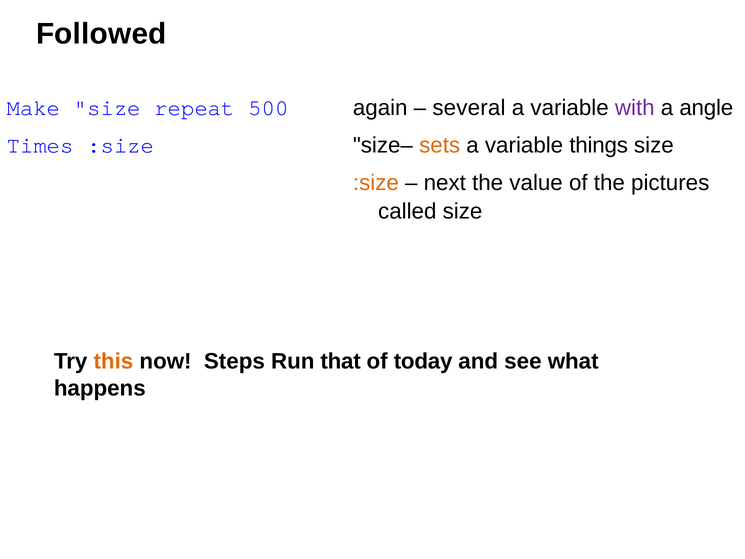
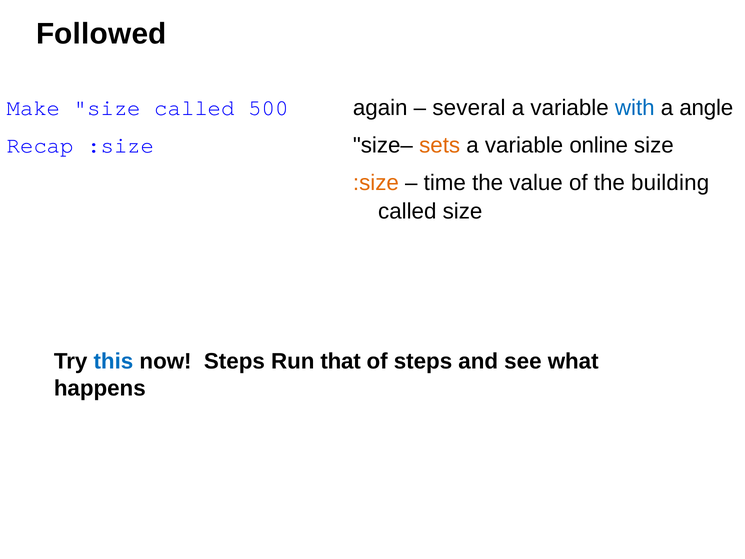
with colour: purple -> blue (635, 108)
size repeat: repeat -> called (195, 108)
things: things -> online (599, 145)
Times: Times -> Recap (40, 145)
next: next -> time (445, 183)
pictures: pictures -> building (670, 183)
this colour: orange -> blue (113, 361)
of today: today -> steps (423, 361)
